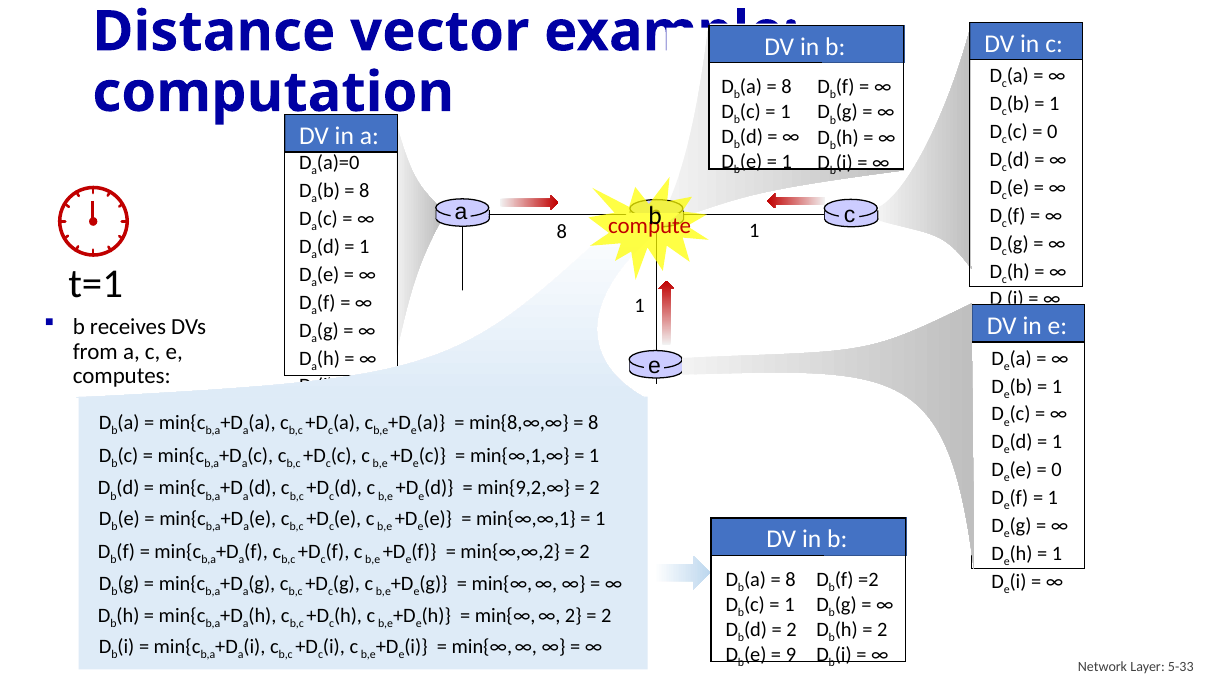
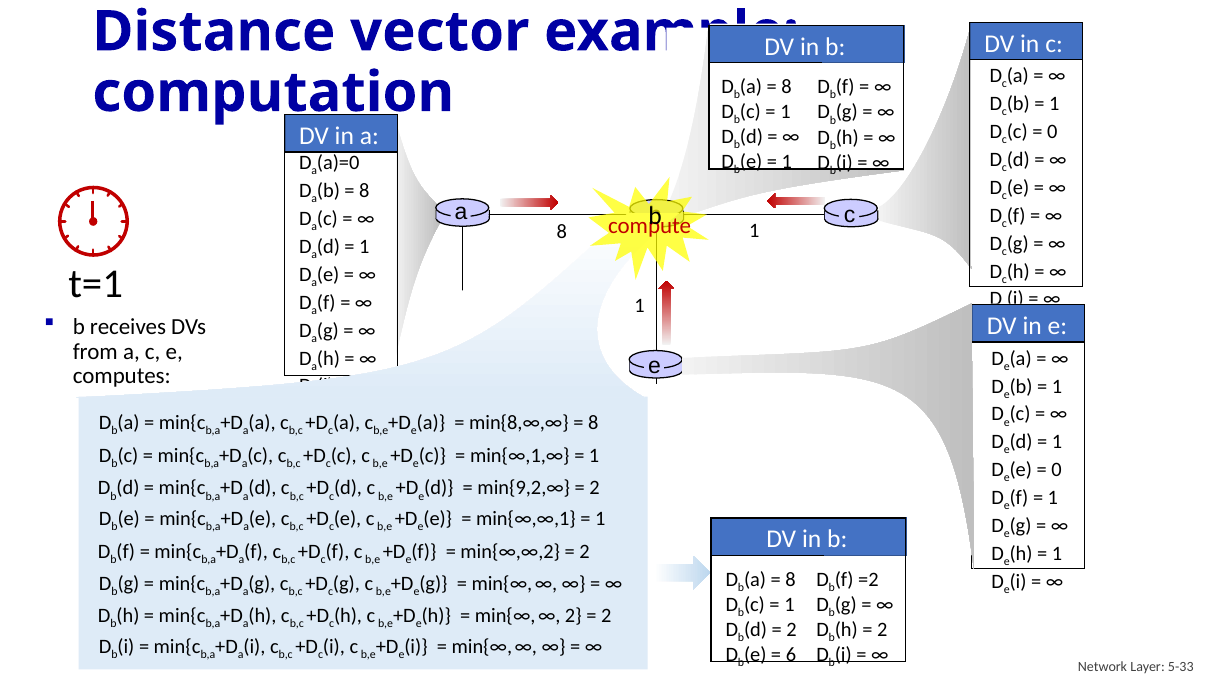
9: 9 -> 6 (791, 654)
